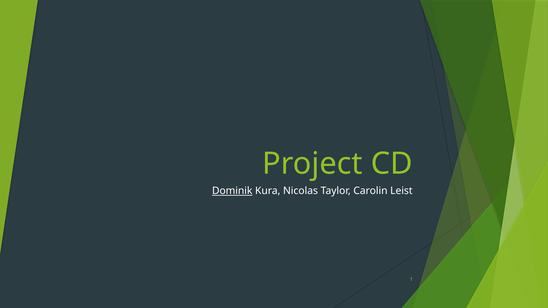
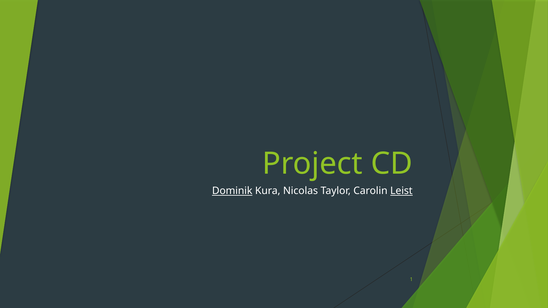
Leist underline: none -> present (401, 191)
